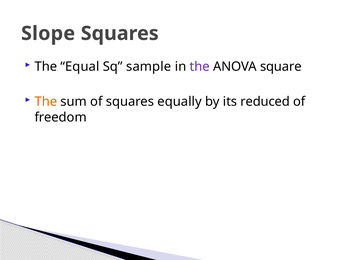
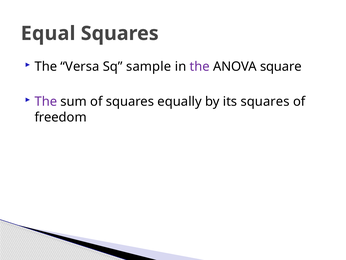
Slope: Slope -> Equal (48, 33)
Equal: Equal -> Versa (80, 66)
The colour: orange -> purple (46, 101)
its reduced: reduced -> squares (265, 101)
